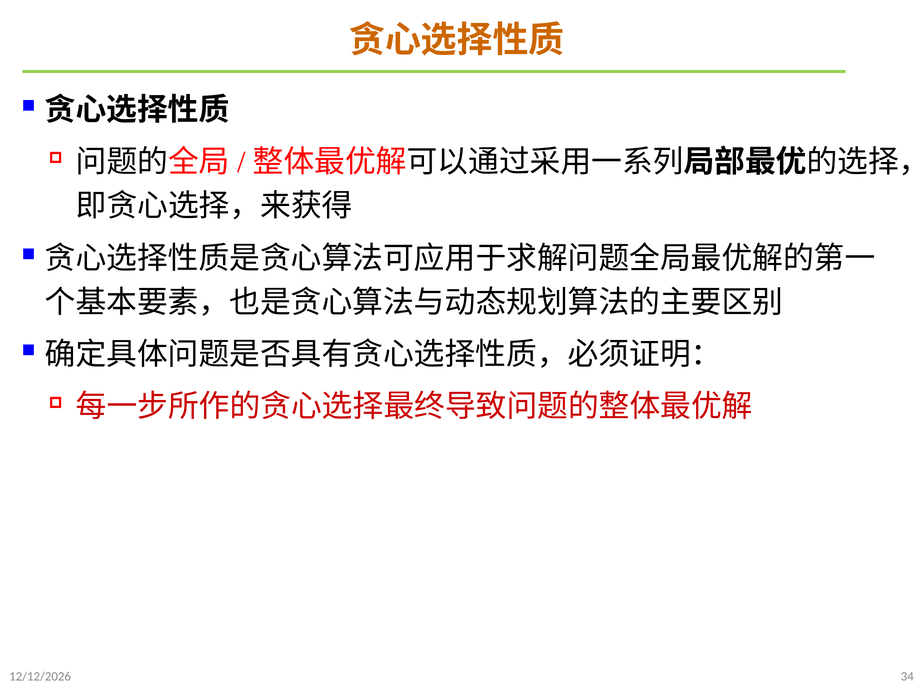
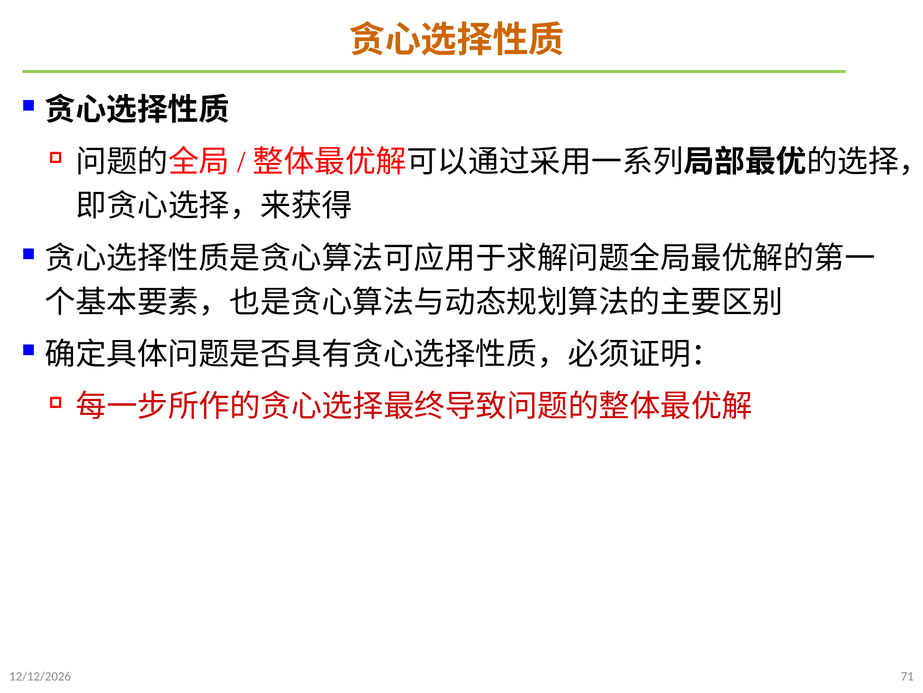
34: 34 -> 71 (907, 676)
